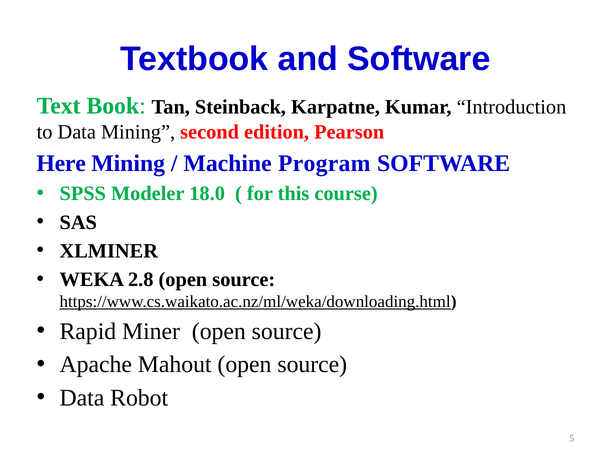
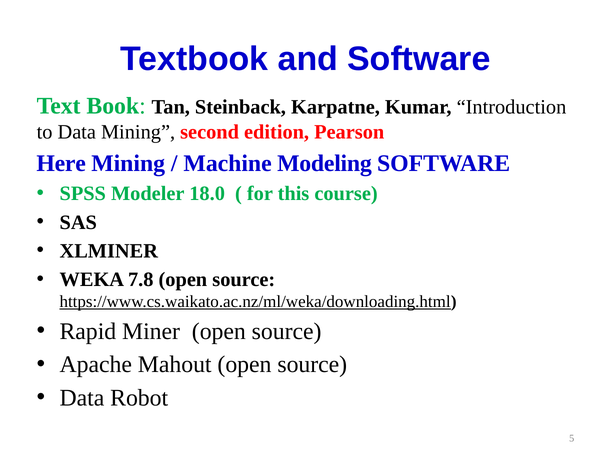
Program: Program -> Modeling (324, 163)
2.8: 2.8 -> 7.8 (141, 279)
